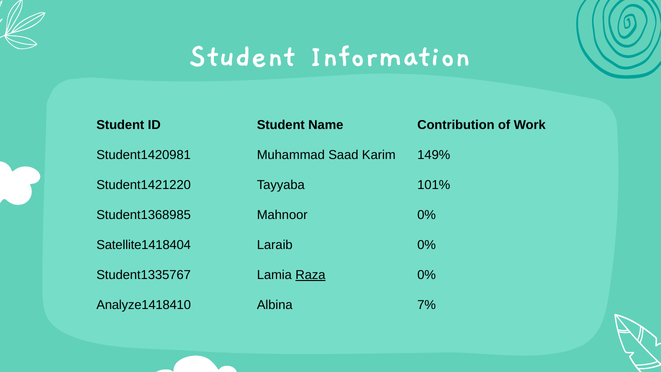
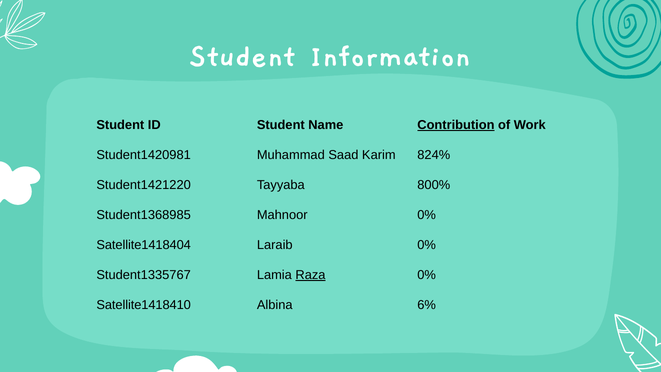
Contribution underline: none -> present (456, 125)
149%: 149% -> 824% (434, 155)
101%: 101% -> 800% (434, 185)
Analyze1418410: Analyze1418410 -> Satellite1418410 (144, 305)
7%: 7% -> 6% (427, 305)
